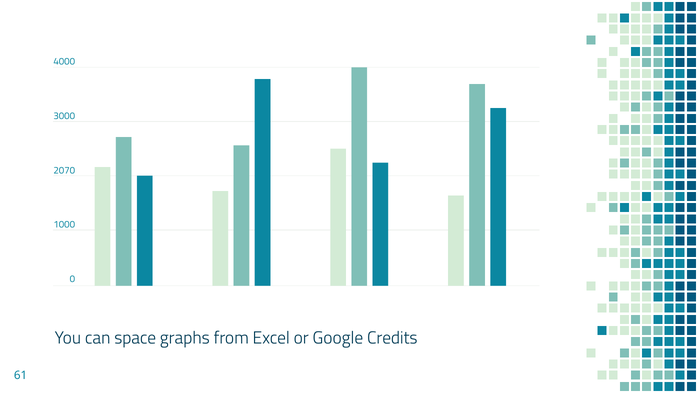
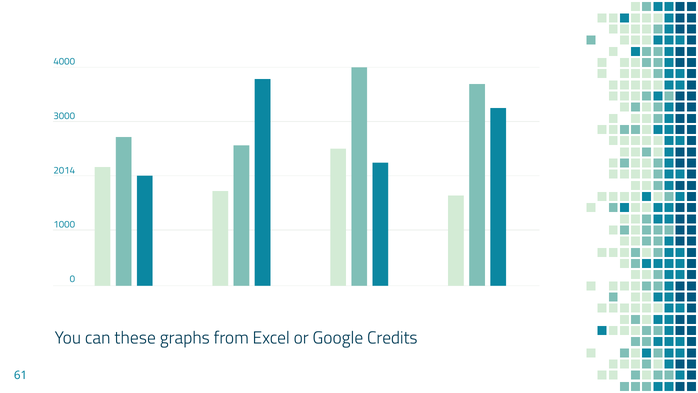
2070: 2070 -> 2014 (64, 170)
space: space -> these (135, 338)
